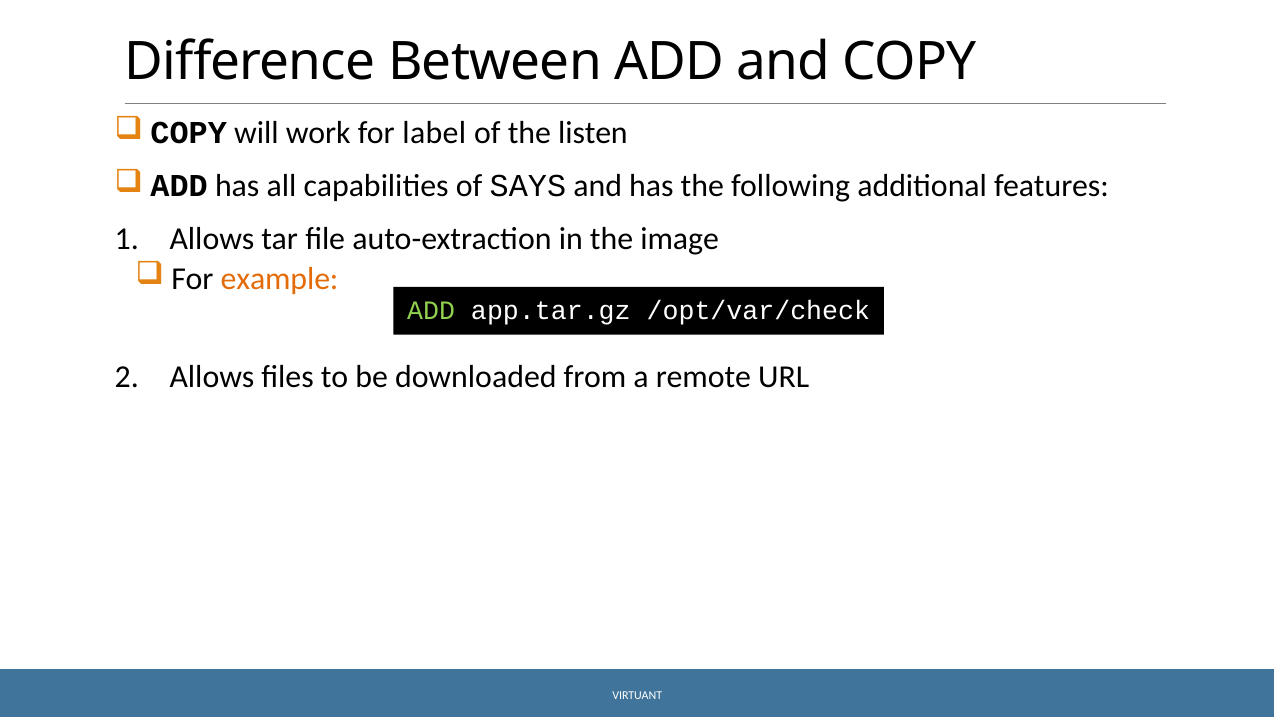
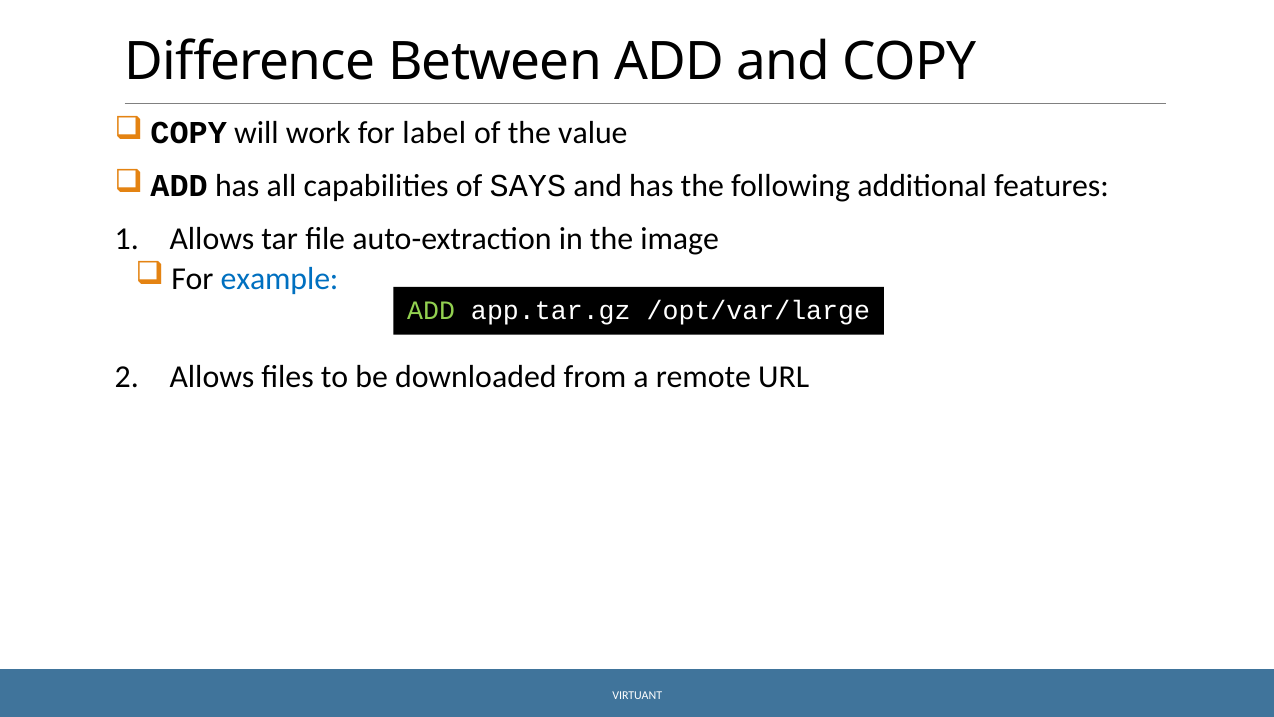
listen: listen -> value (593, 133)
example colour: orange -> blue (280, 279)
/opt/var/check: /opt/var/check -> /opt/var/large (758, 310)
